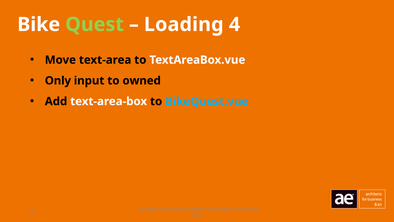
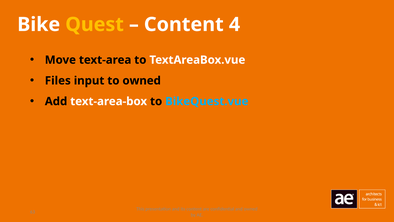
Quest colour: light green -> yellow (95, 24)
Loading: Loading -> Content (184, 24)
Only: Only -> Files (58, 81)
